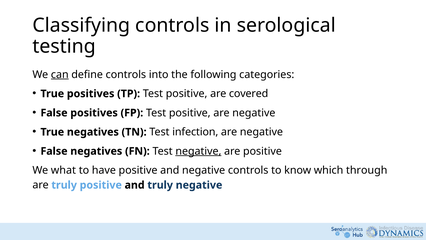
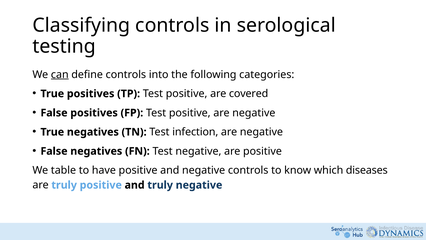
negative underline: present -> none (198, 151)
what: what -> table (63, 170)
through: through -> diseases (367, 170)
